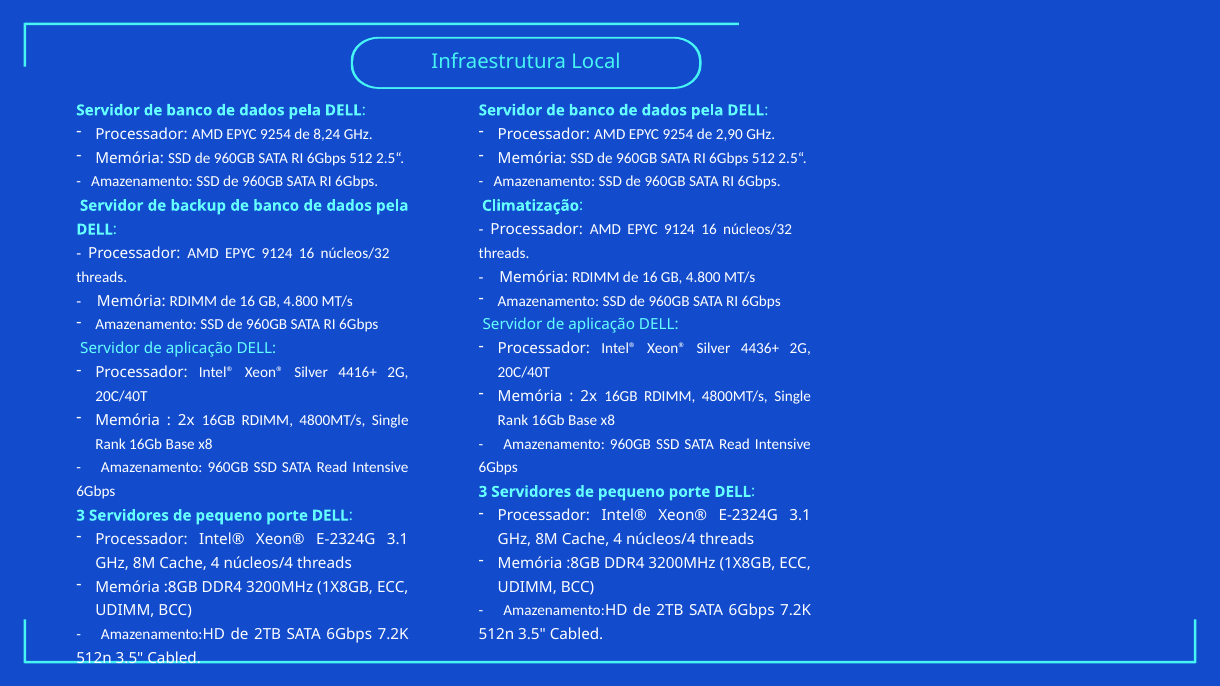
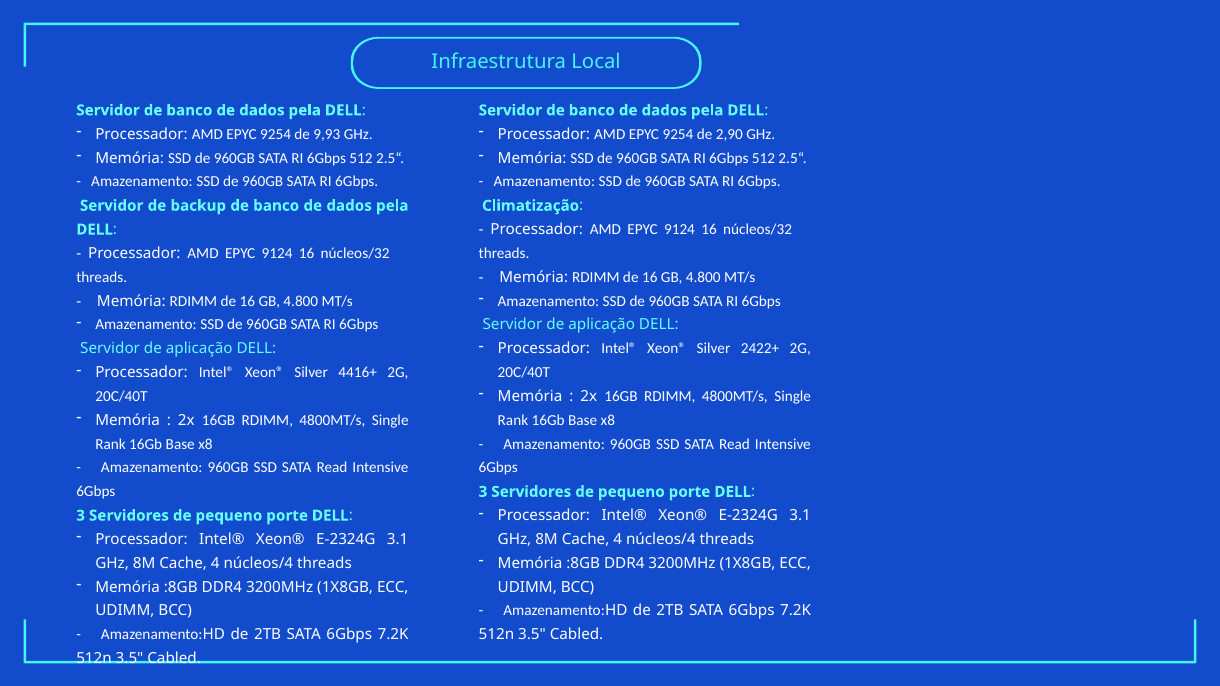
8,24: 8,24 -> 9,93 (327, 134)
4436+: 4436+ -> 2422+ (760, 349)
